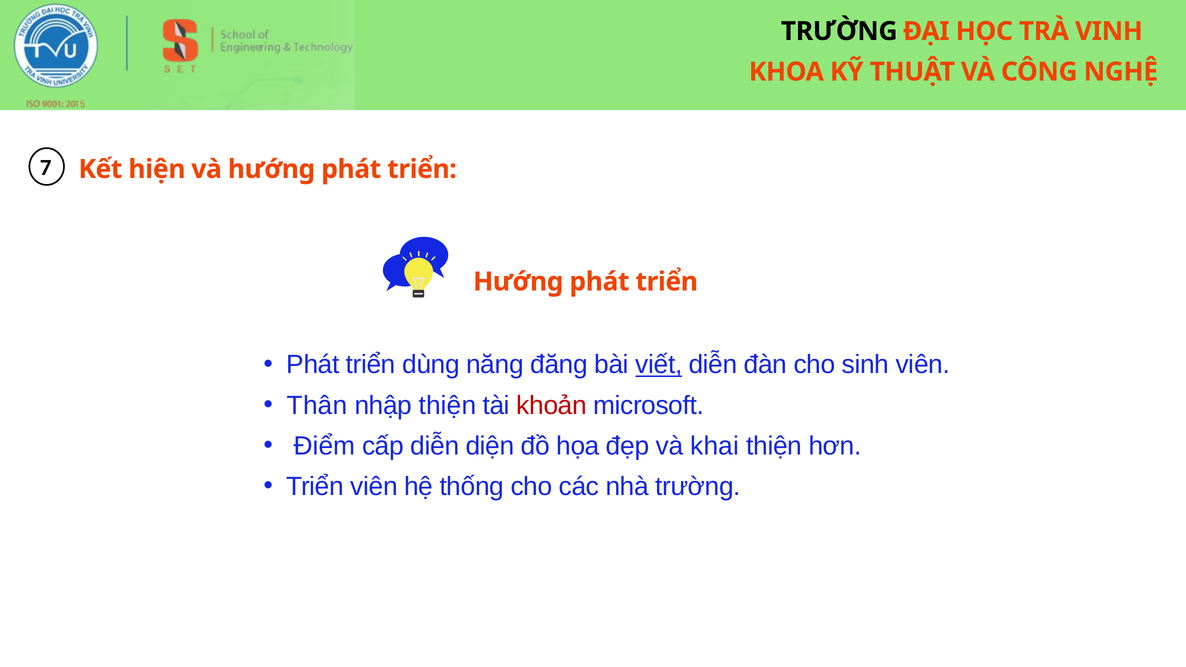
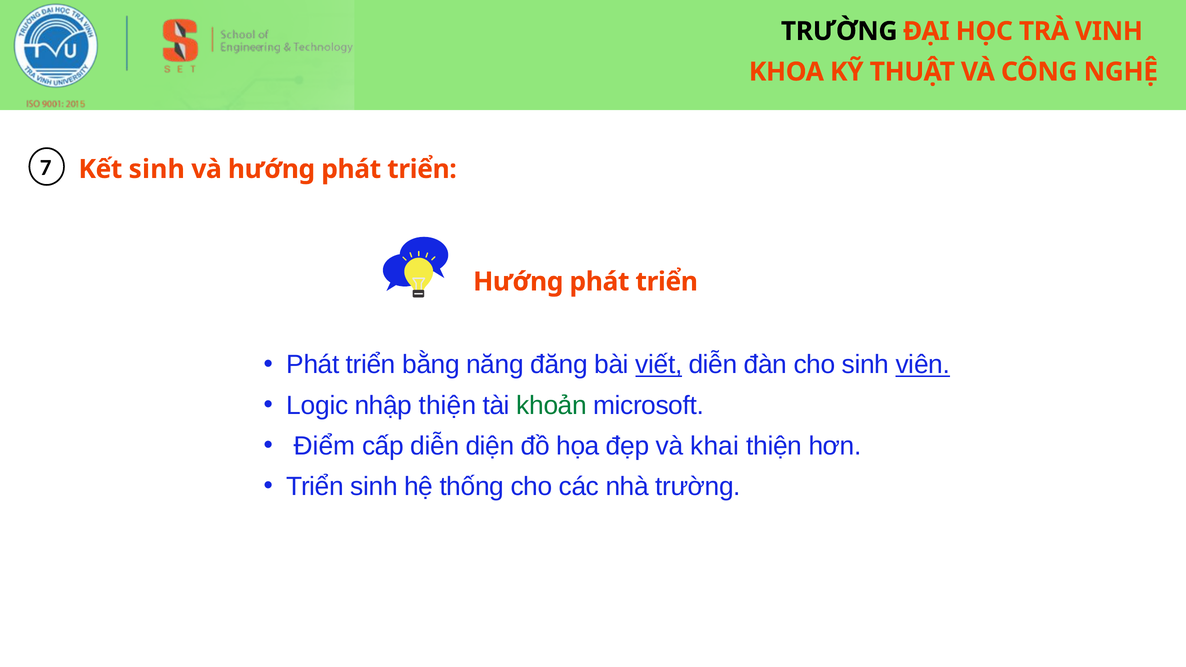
Kết hiện: hiện -> sinh (157, 169)
dùng: dùng -> bằng (431, 365)
viên underline: none -> present (923, 365)
Thân: Thân -> Logic (317, 405)
khoản colour: red -> green (552, 405)
Triển viên: viên -> sinh (374, 487)
